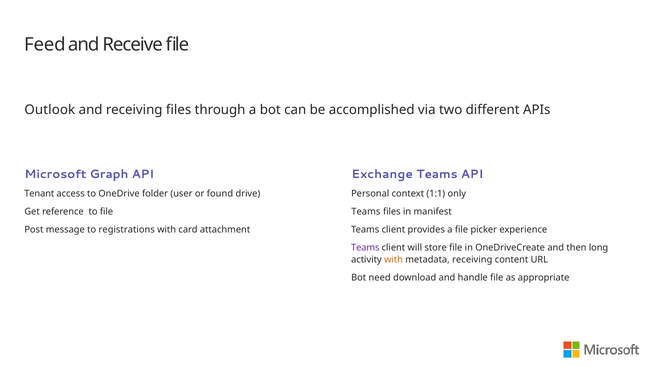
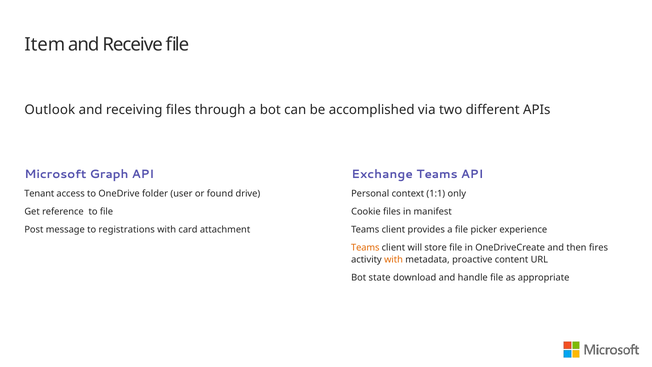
Feed: Feed -> Item (45, 45)
Teams: Teams -> Cookie (366, 212)
Teams colour: purple -> orange (365, 248)
long: long -> fires (598, 248)
metadata receiving: receiving -> proactive (472, 260)
need: need -> state (380, 277)
